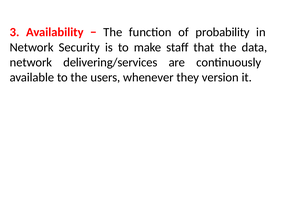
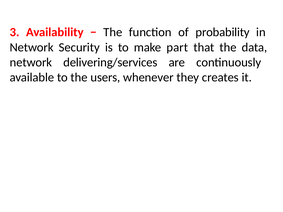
staff: staff -> part (177, 47)
version: version -> creates (220, 78)
